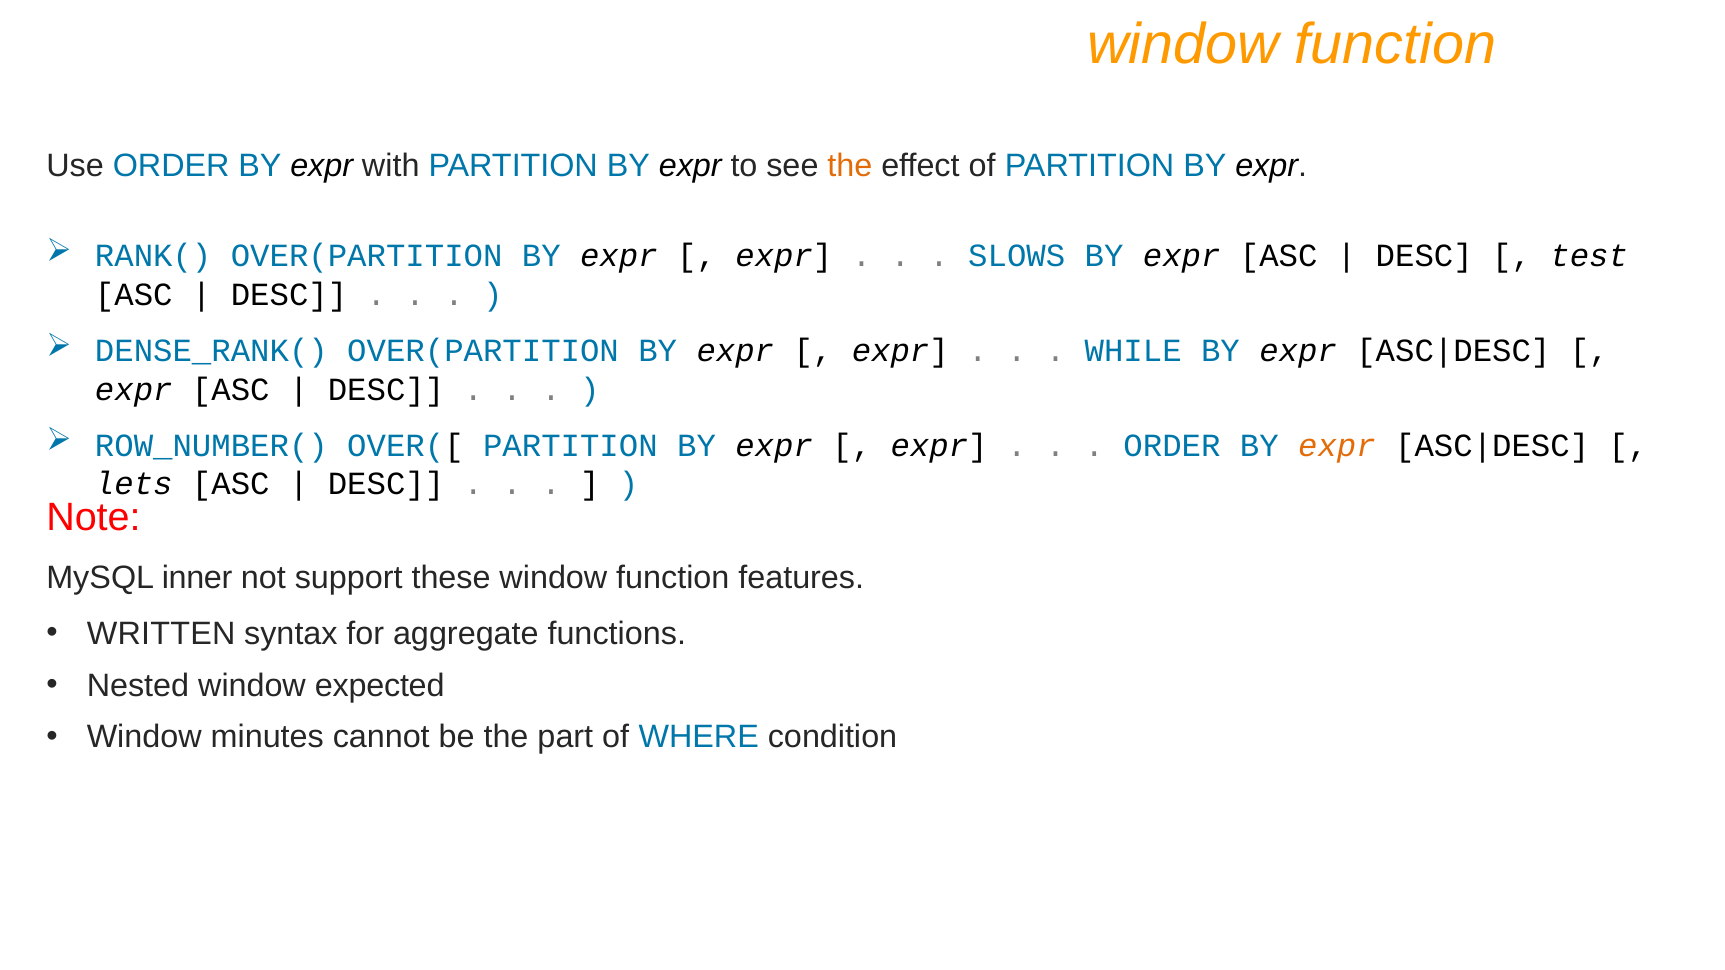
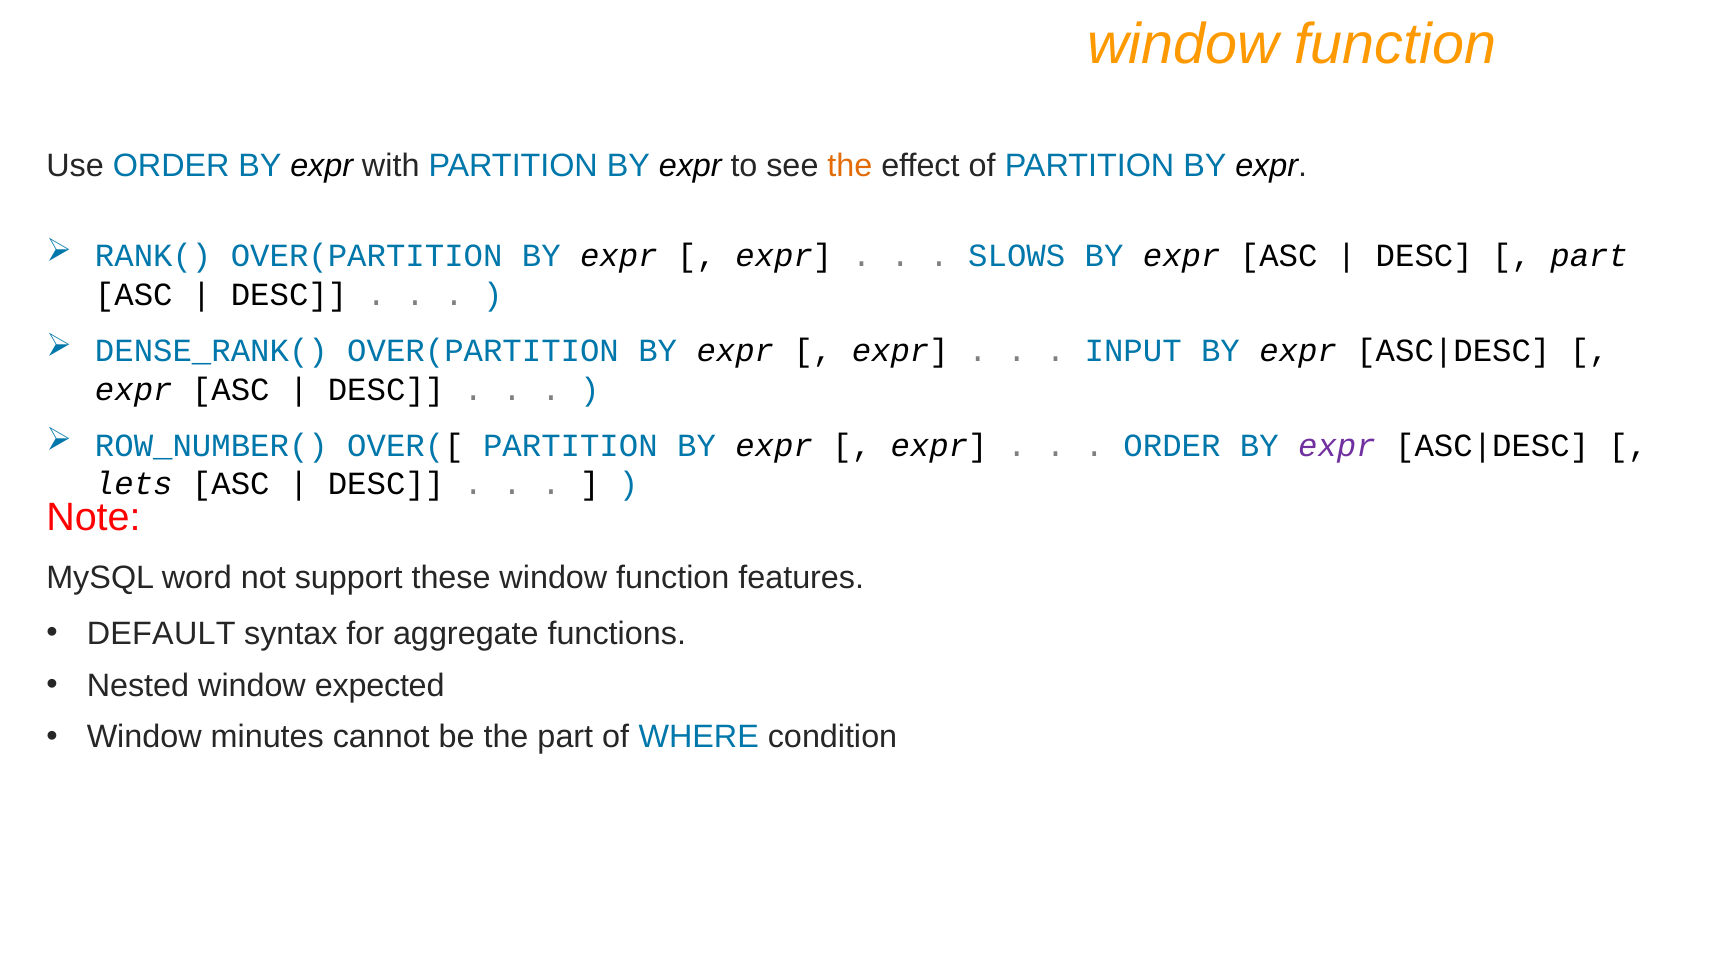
test: test -> part (1589, 256)
WHILE: WHILE -> INPUT (1133, 351)
expr colour: orange -> purple (1337, 446)
inner: inner -> word (197, 578)
WRITTEN: WRITTEN -> DEFAULT (161, 634)
